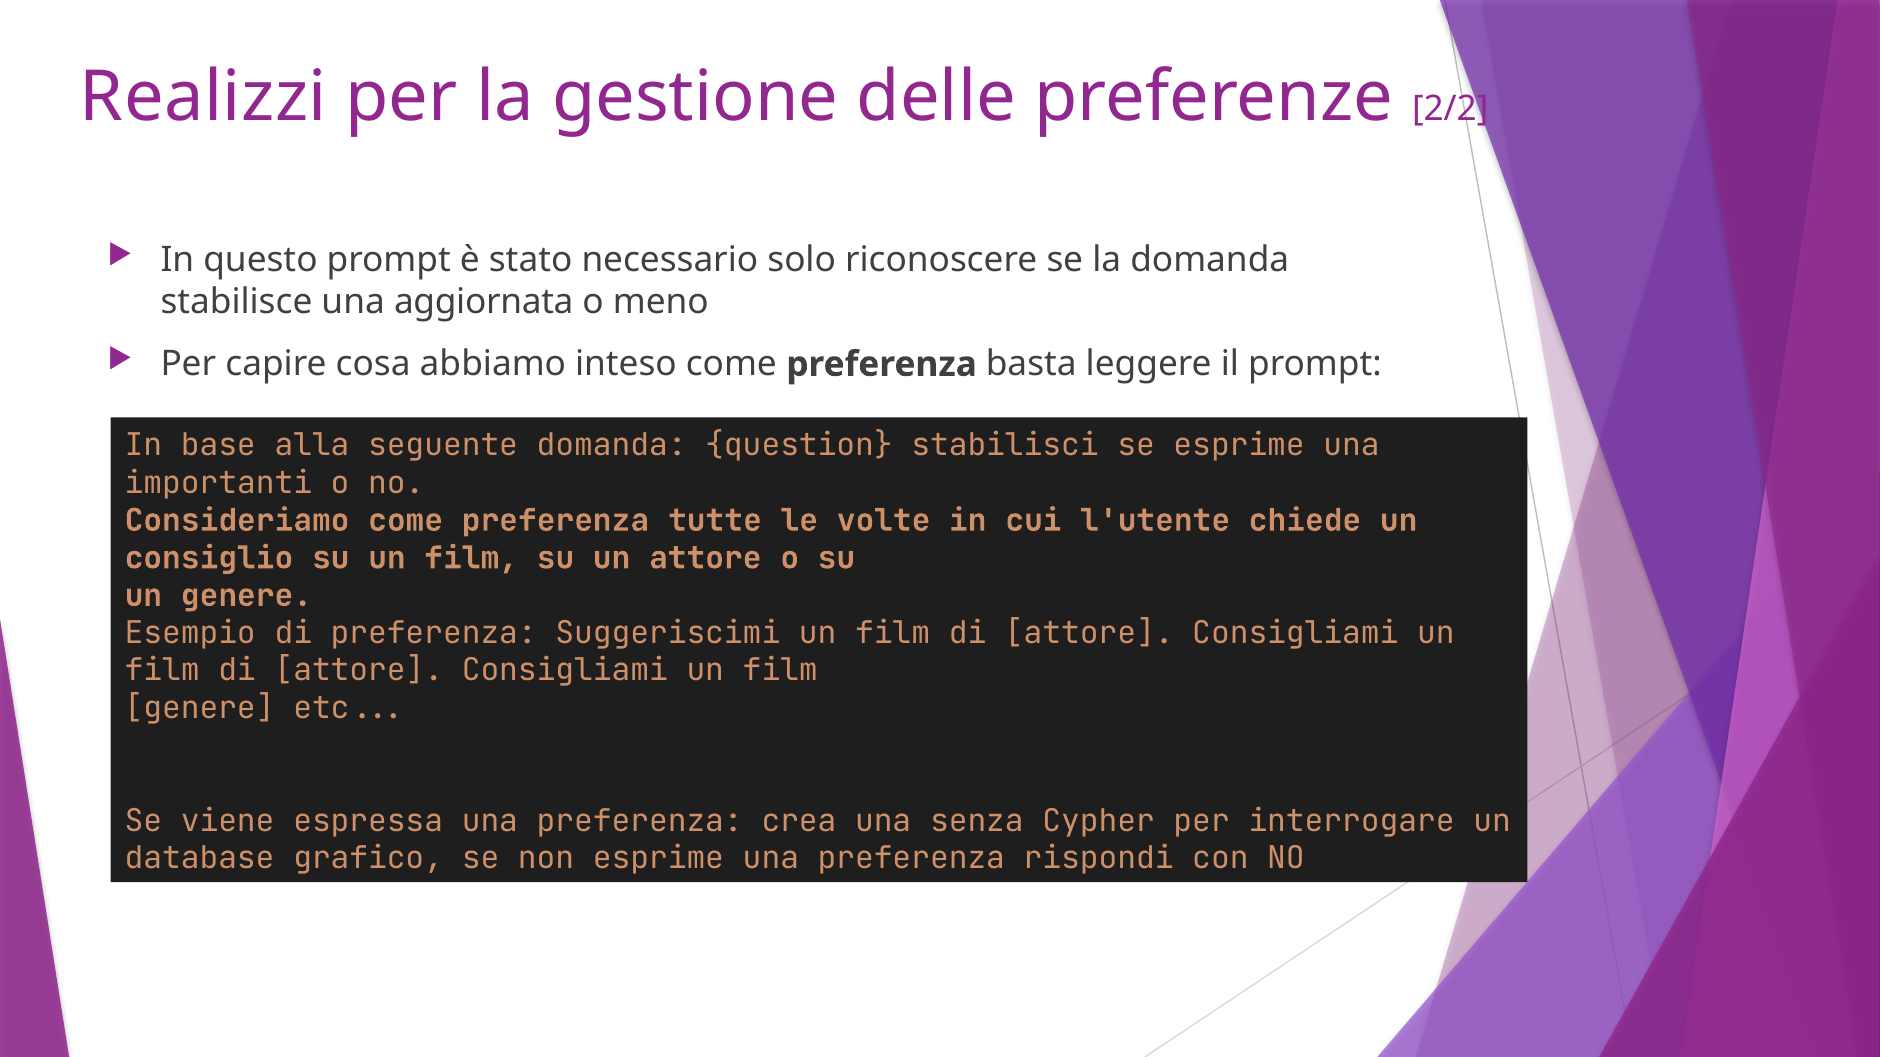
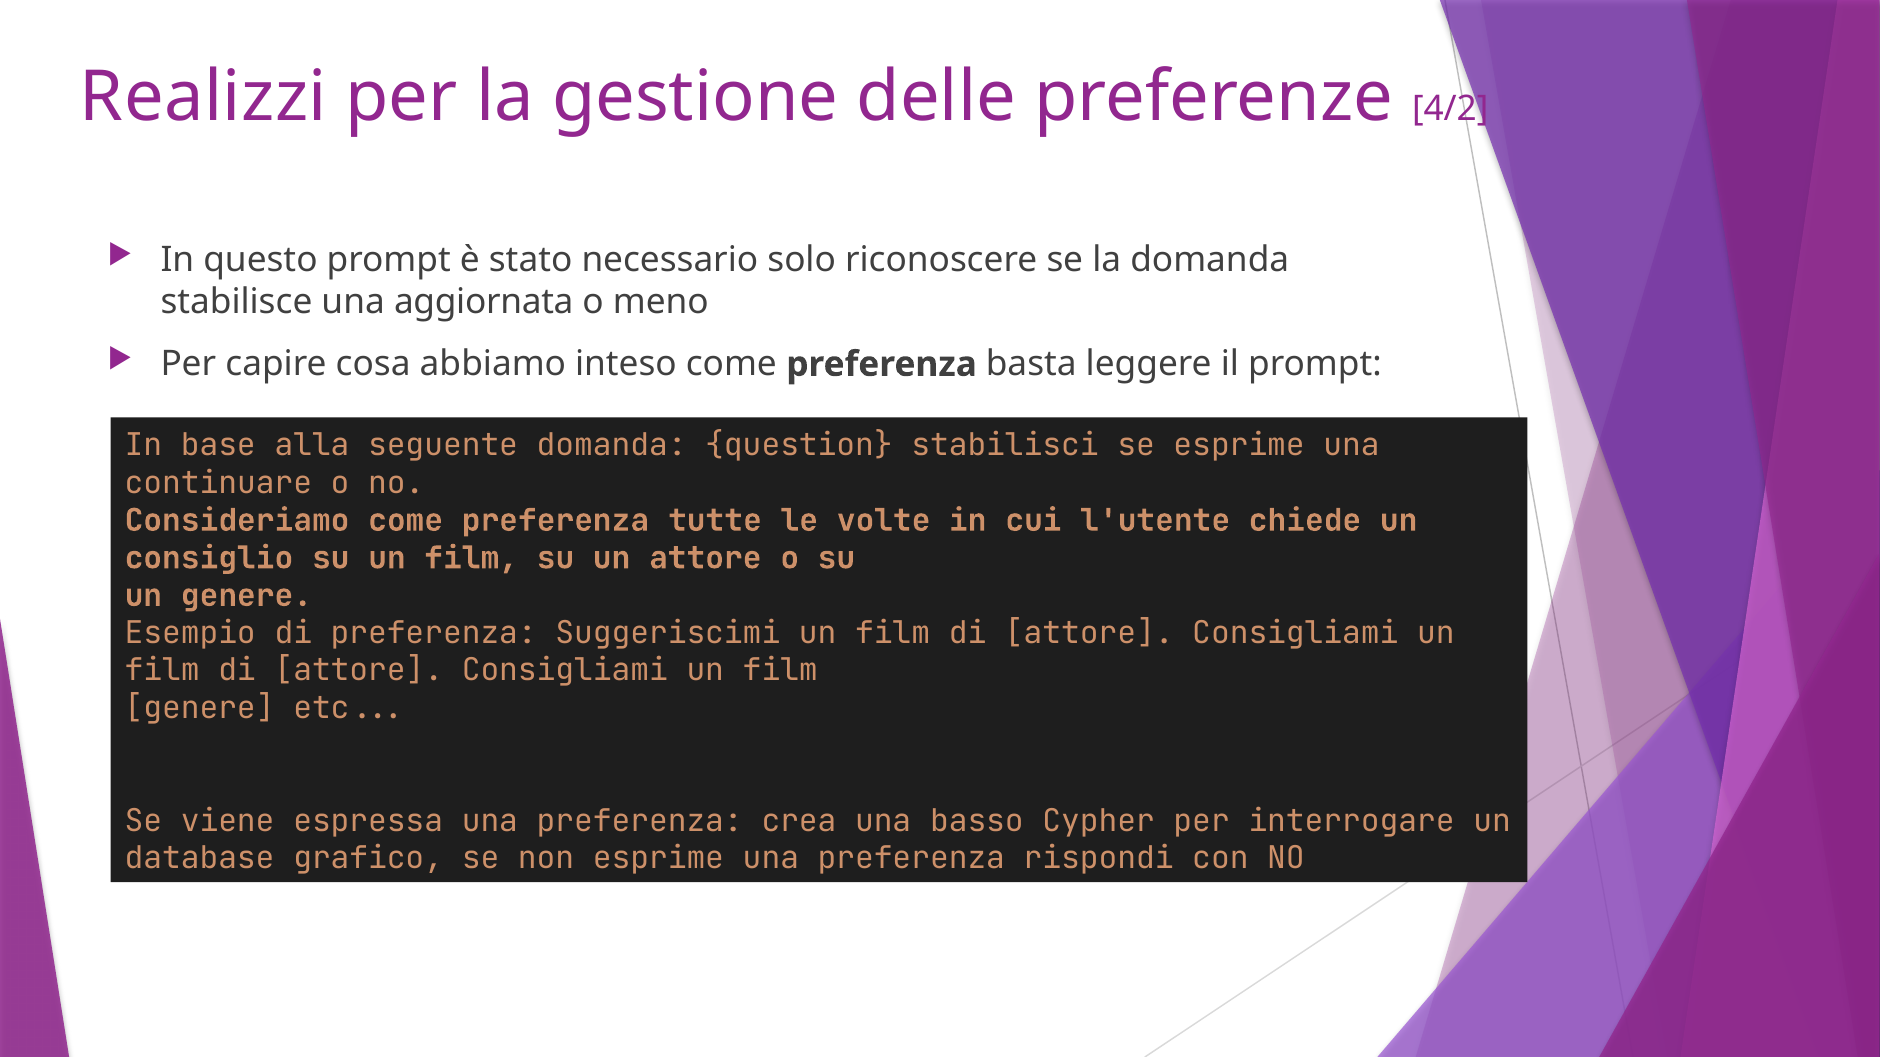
2/2: 2/2 -> 4/2 (1450, 109)
importanti: importanti -> continuare (218, 483)
senza: senza -> basso (977, 821)
